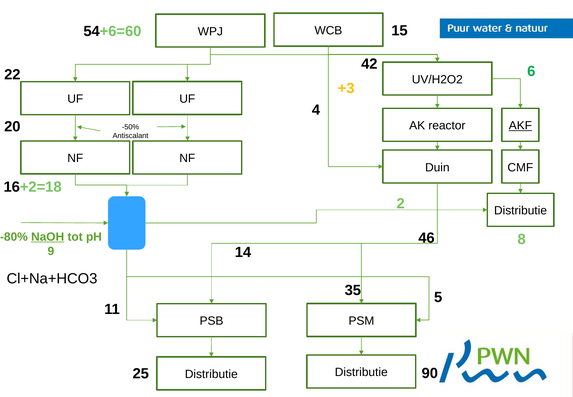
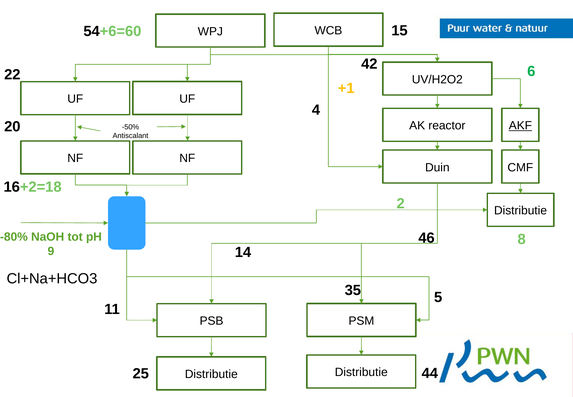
+3: +3 -> +1 (346, 88)
NaOH underline: present -> none (48, 237)
90: 90 -> 44 (430, 373)
